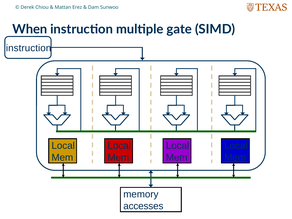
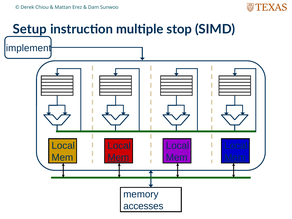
When: When -> Setup (30, 29)
gate: gate -> stop (179, 29)
instruction: instruction -> implement (29, 48)
Mem underline: none -> present (118, 157)
